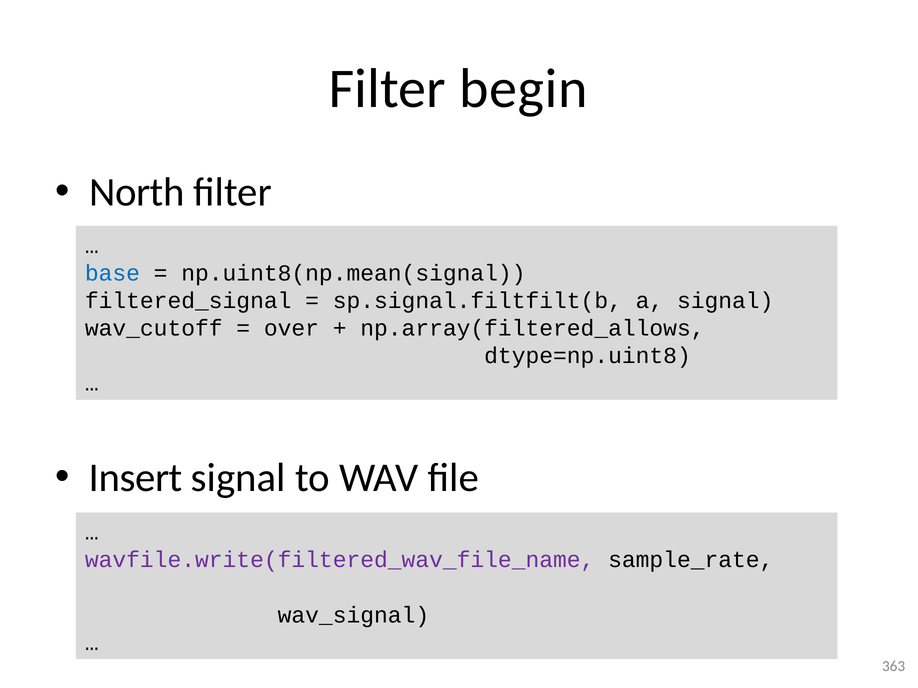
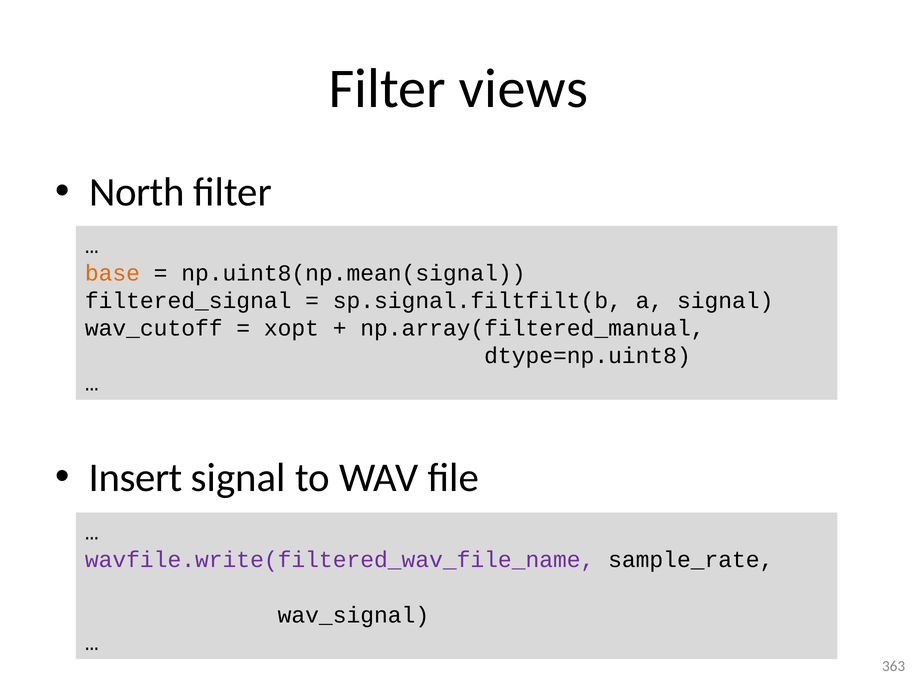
begin: begin -> views (523, 89)
base colour: blue -> orange (112, 273)
over: over -> xopt (291, 328)
np.array(filtered_allows: np.array(filtered_allows -> np.array(filtered_manual (532, 328)
